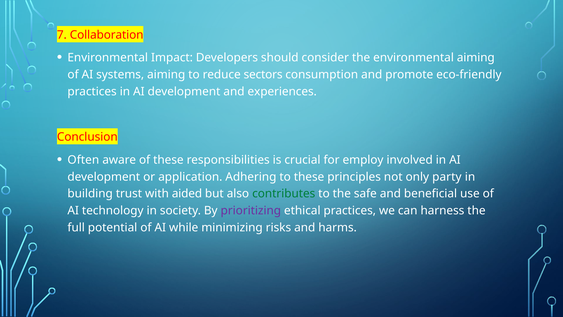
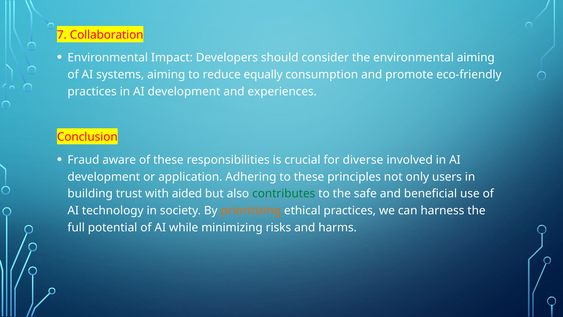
sectors: sectors -> equally (263, 74)
Often: Often -> Fraud (83, 160)
employ: employ -> diverse (363, 160)
party: party -> users (447, 177)
prioritizing colour: purple -> orange (251, 210)
